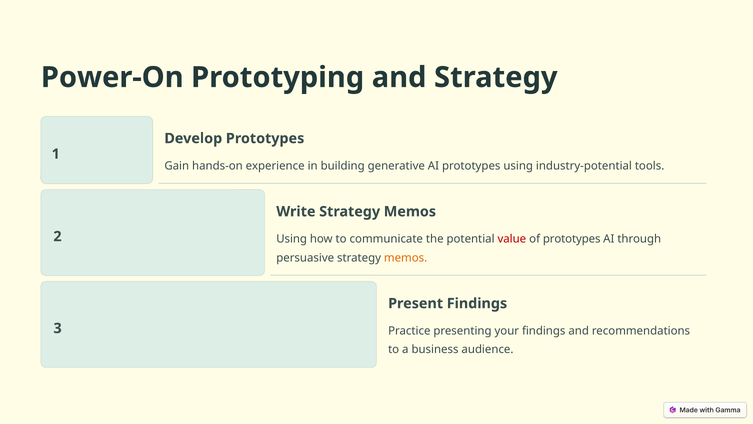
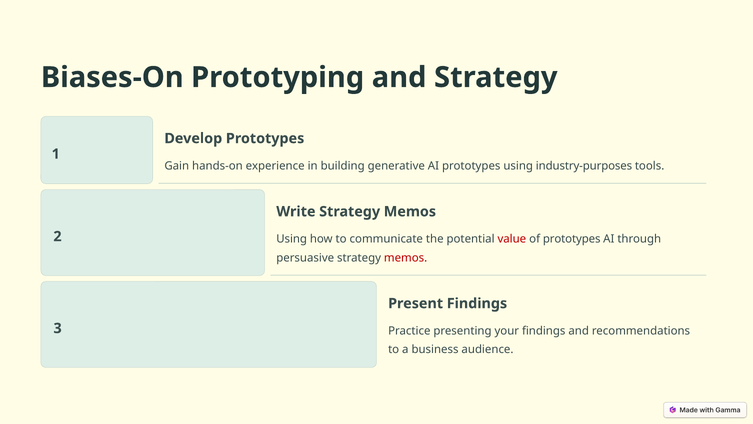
Power-On: Power-On -> Biases-On (112, 77)
industry-potential: industry-potential -> industry-purposes (584, 166)
memos colour: orange -> red (406, 257)
